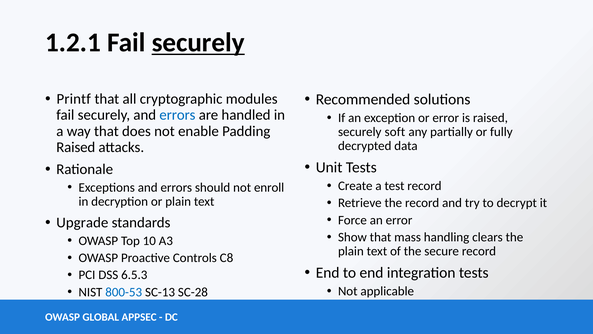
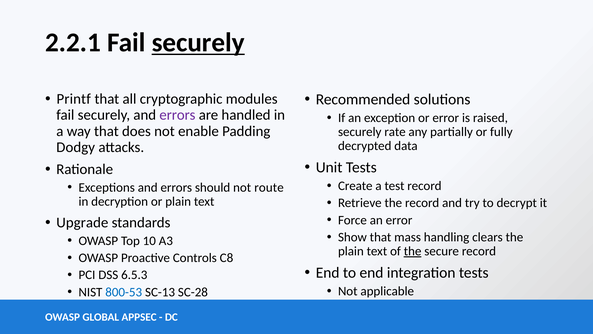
1.2.1: 1.2.1 -> 2.2.1 (73, 43)
errors colour: blue -> purple (177, 115)
soft: soft -> rate (395, 132)
Raised: Raised -> Dodgy (76, 147)
enroll: enroll -> route (269, 187)
the underline: none -> present (413, 251)
